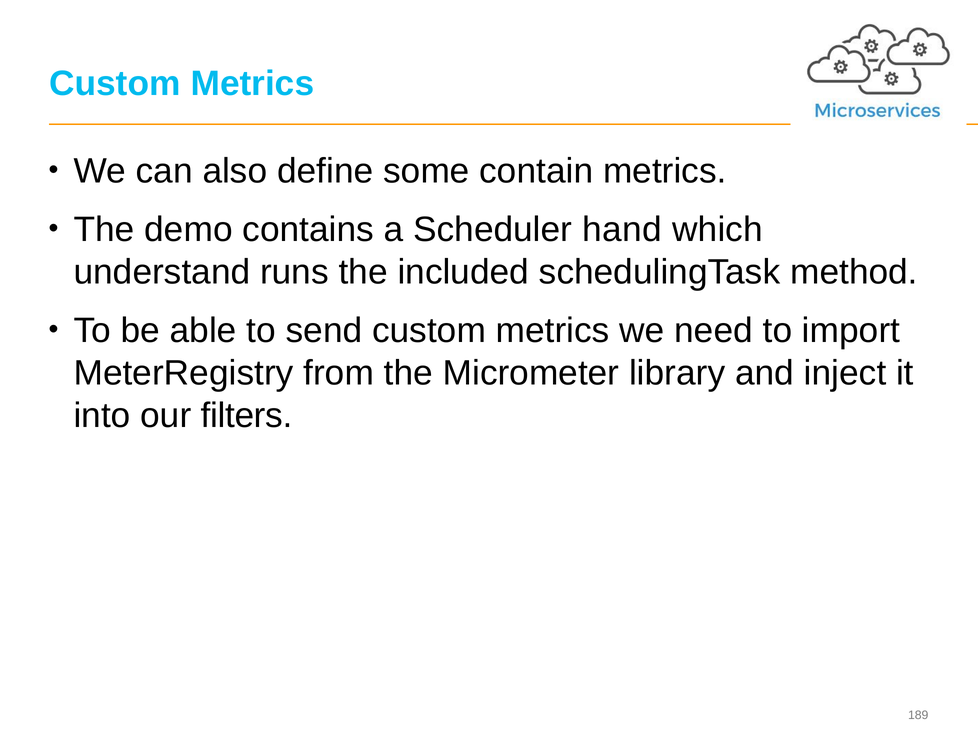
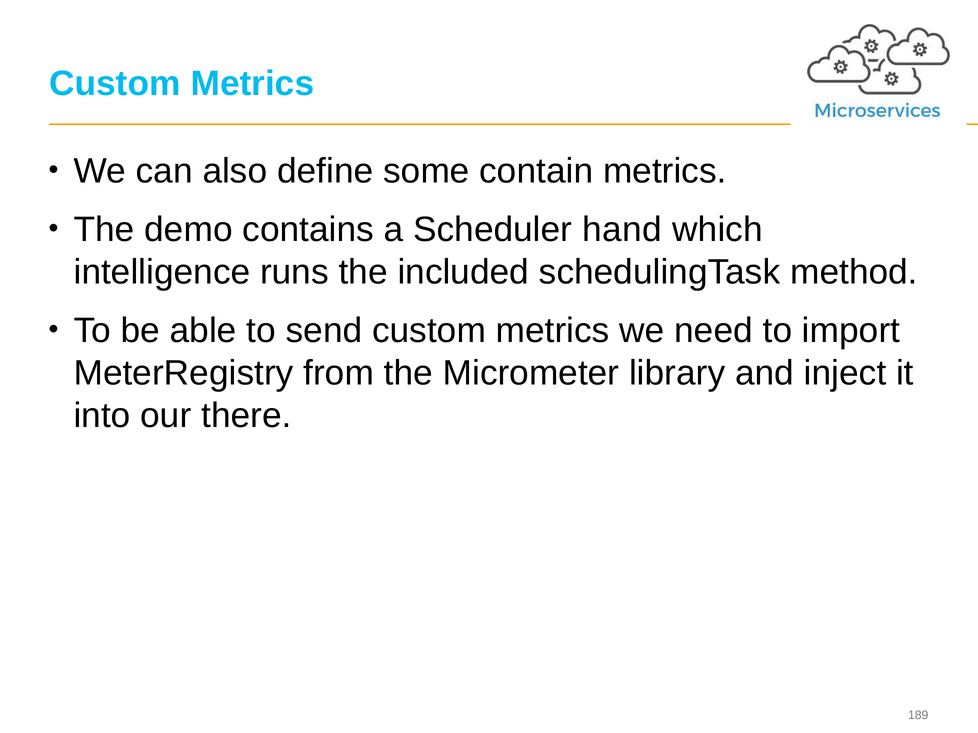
understand: understand -> intelligence (162, 272)
filters: filters -> there (246, 416)
